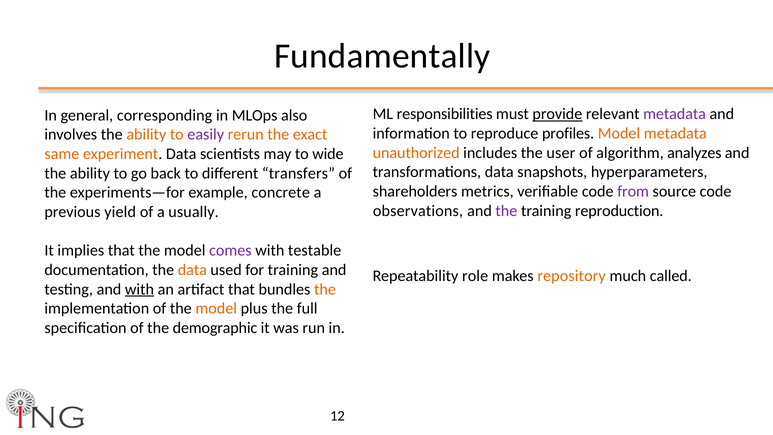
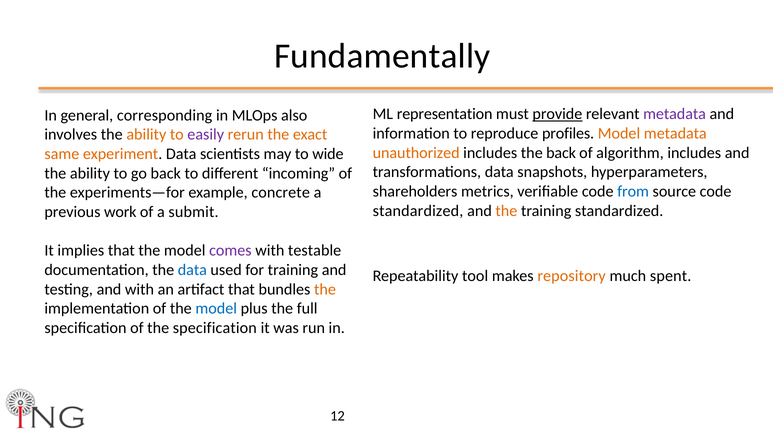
responsibilities: responsibilities -> representation (445, 114)
the user: user -> back (561, 153)
algorithm analyzes: analyzes -> includes (694, 153)
transfers: transfers -> incoming (299, 173)
from colour: purple -> blue (633, 191)
observations: observations -> standardized (418, 211)
the colour: purple -> orange (506, 211)
training reproduction: reproduction -> standardized (619, 211)
yield: yield -> work (120, 212)
usually: usually -> submit (194, 212)
data colour: orange -> blue (192, 270)
role: role -> tool (475, 276)
called: called -> spent (671, 276)
with underline: present -> none (139, 289)
model colour: orange -> blue (216, 308)
the demographic: demographic -> specification (215, 328)
